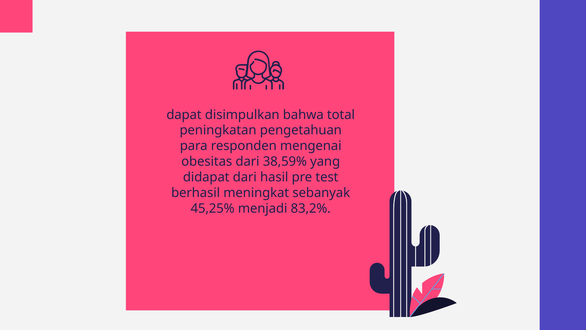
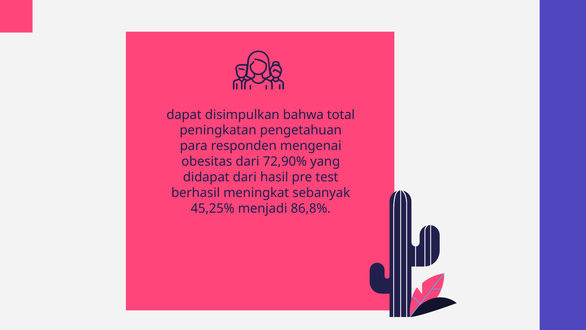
38,59%: 38,59% -> 72,90% (285, 161)
83,2%: 83,2% -> 86,8% (311, 208)
